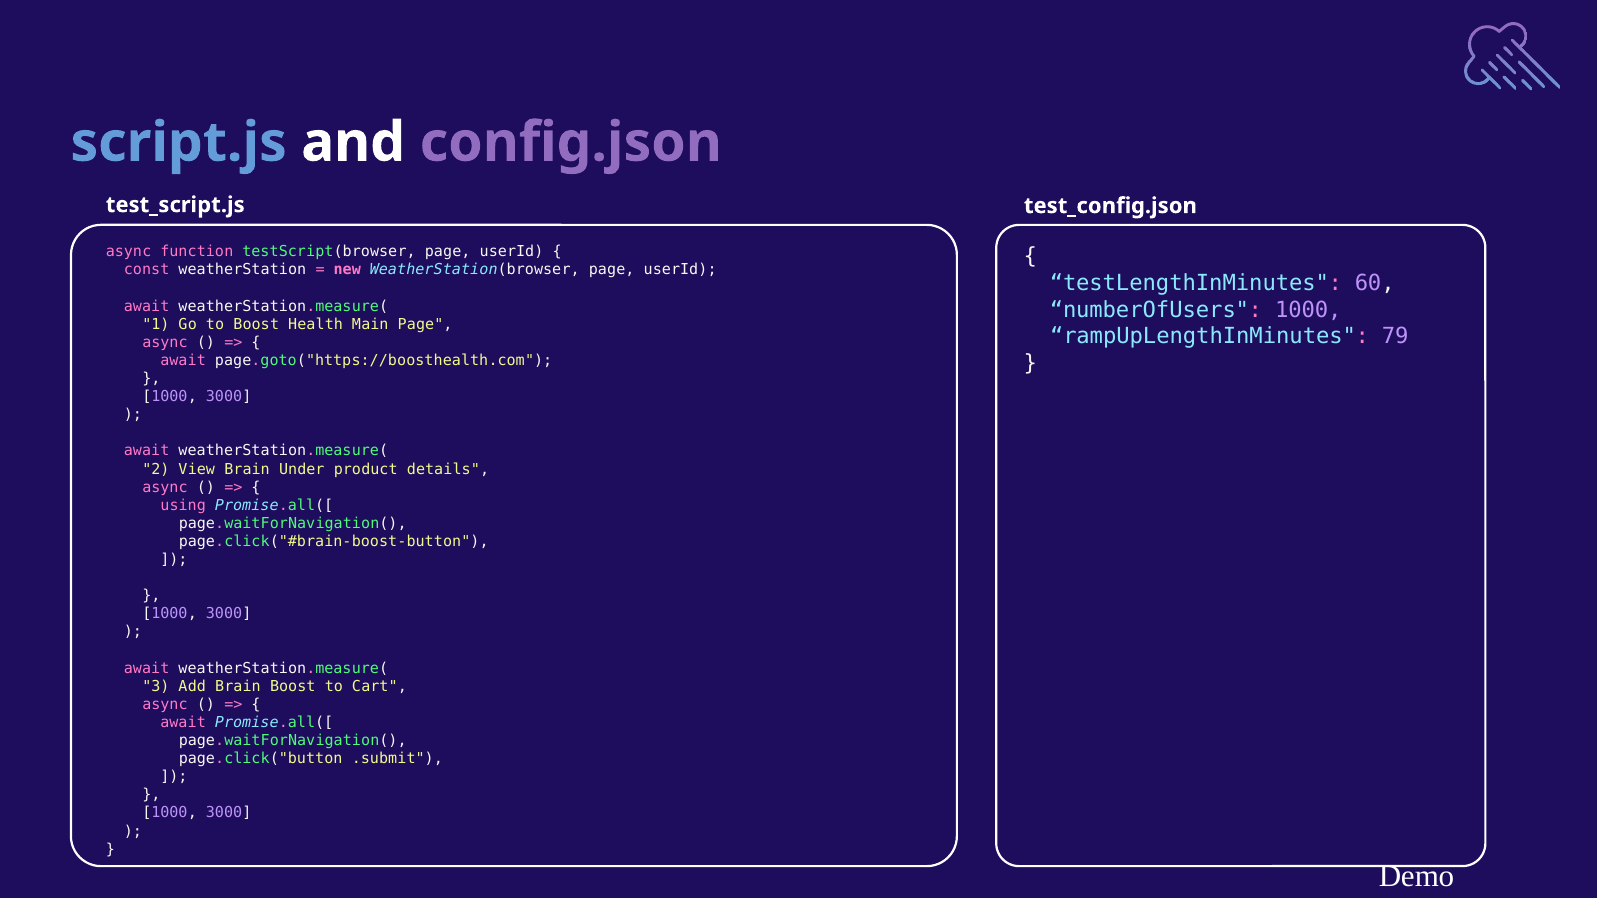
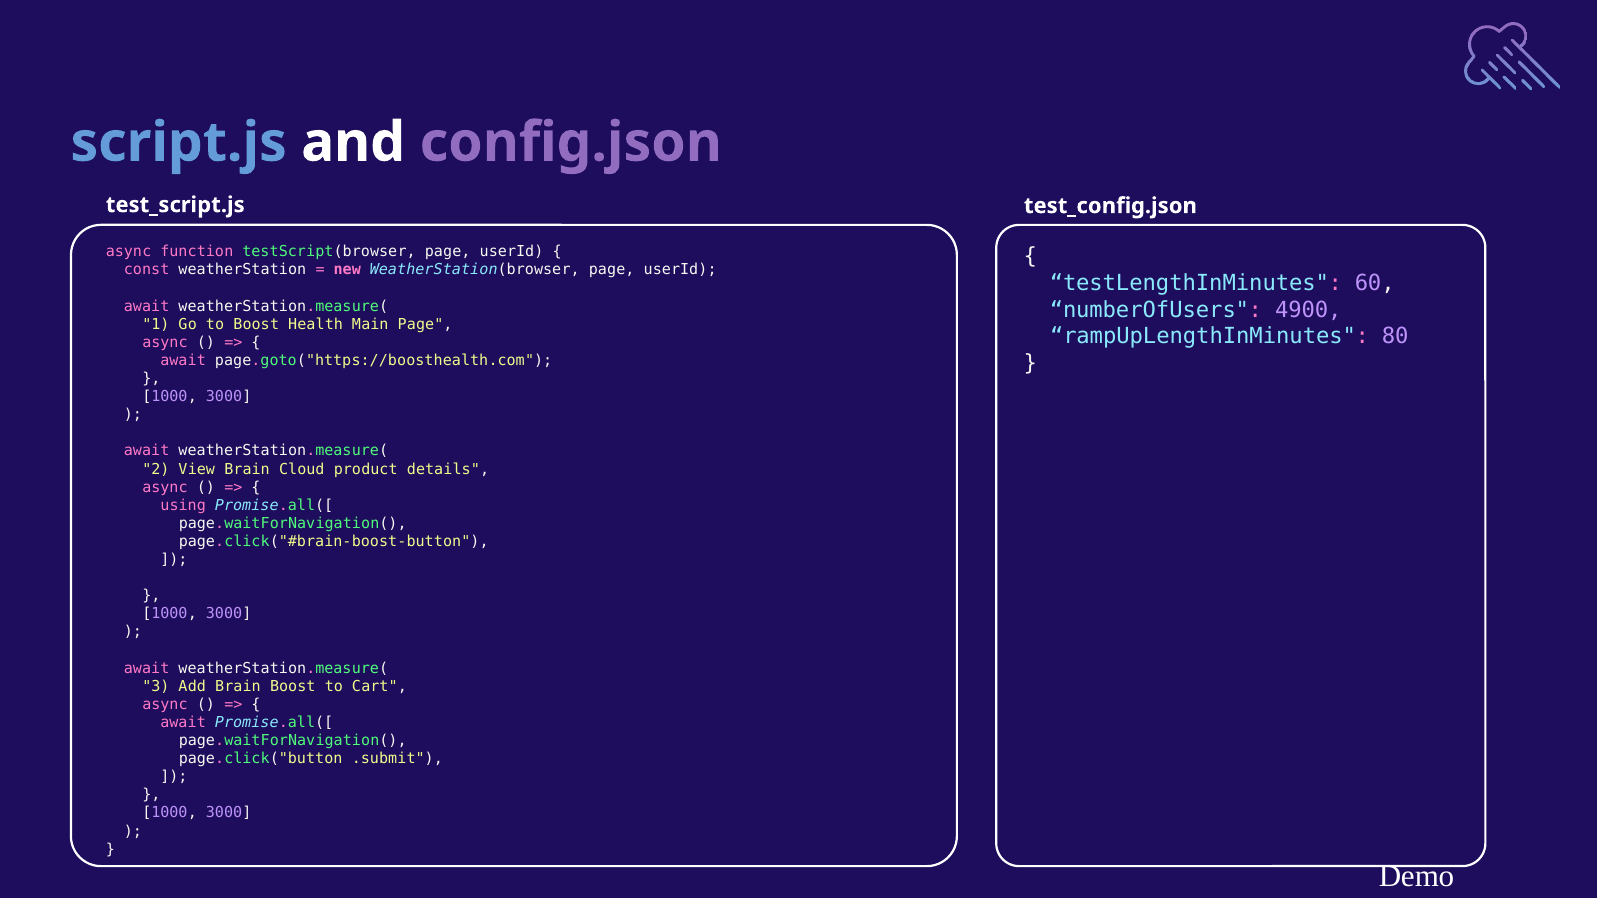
numberOfUsers 1000: 1000 -> 4900 (1308, 310)
79: 79 -> 80 (1395, 337)
Under: Under -> Cloud (302, 469)
